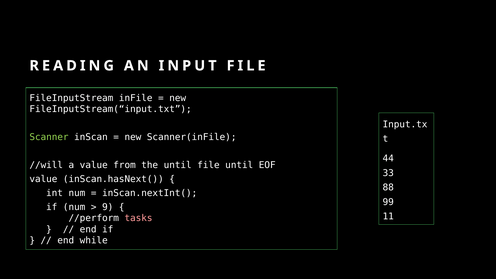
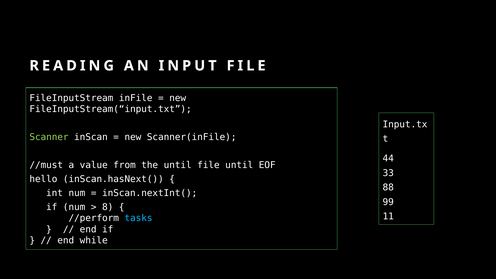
//will: //will -> //must (46, 165)
value: value -> hello (43, 179)
9: 9 -> 8 (108, 207)
tasks colour: pink -> light blue (139, 218)
